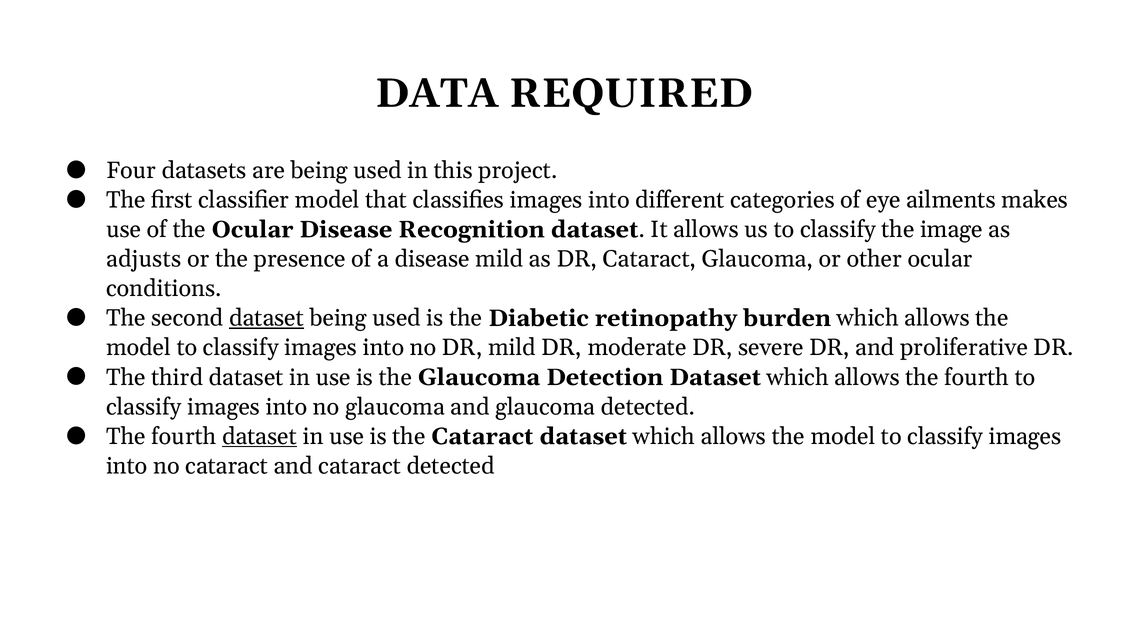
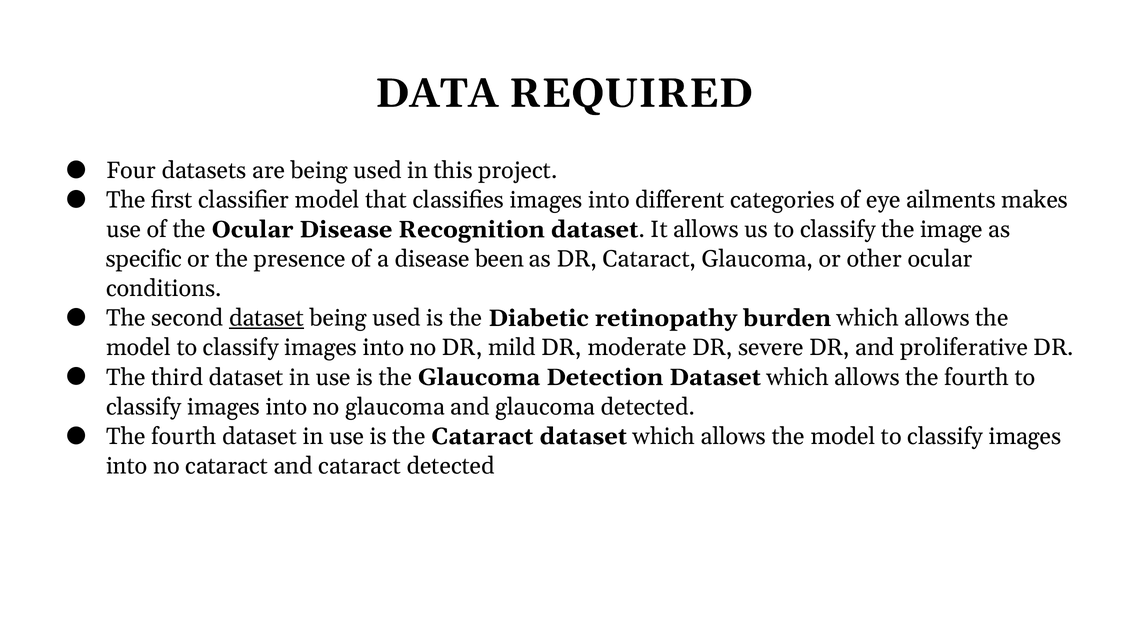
adjusts: adjusts -> specific (144, 259)
disease mild: mild -> been (500, 259)
dataset underline: present -> none (259, 437)
